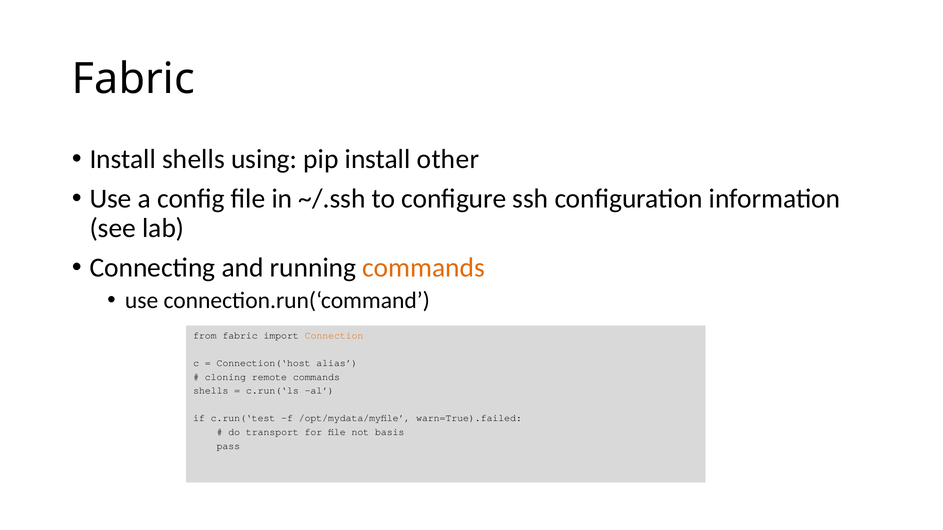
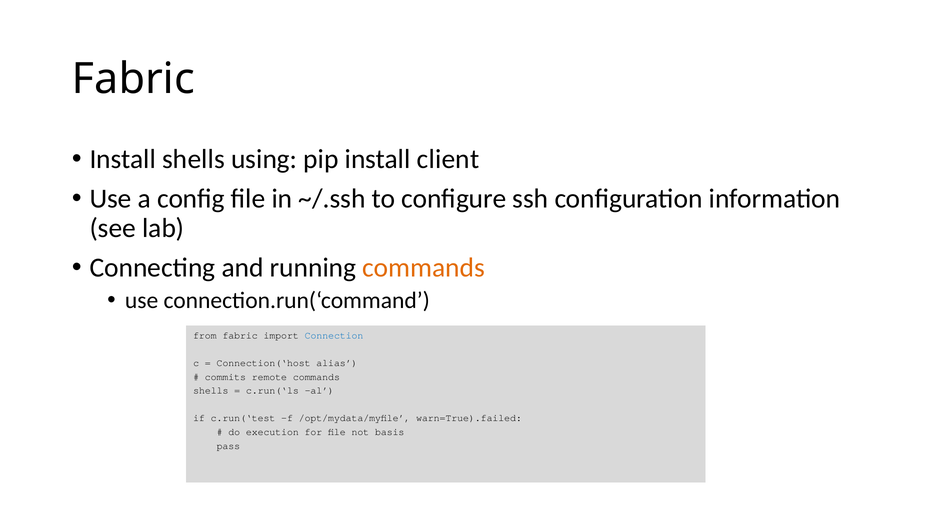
other: other -> client (448, 159)
Connection colour: orange -> blue (334, 336)
cloning: cloning -> commits (225, 377)
transport: transport -> execution (272, 432)
